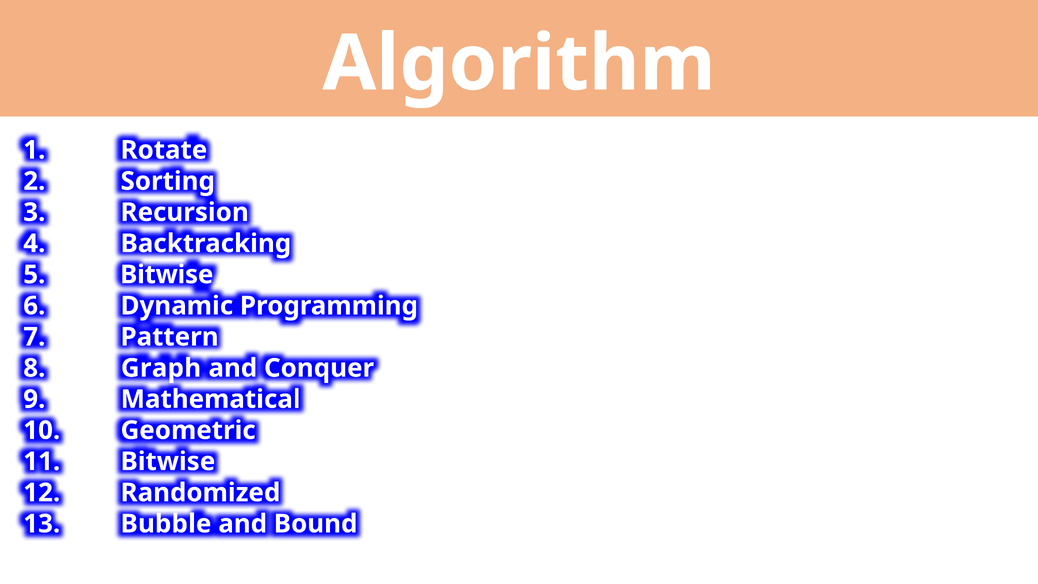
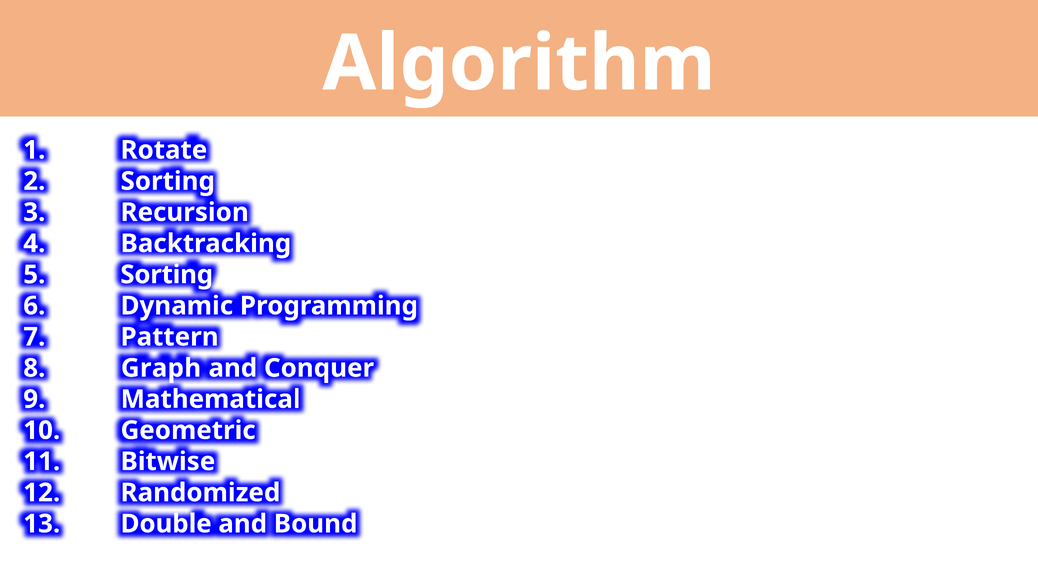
Bitwise: Bitwise -> Sorting (167, 275)
Bubble: Bubble -> Double (166, 524)
